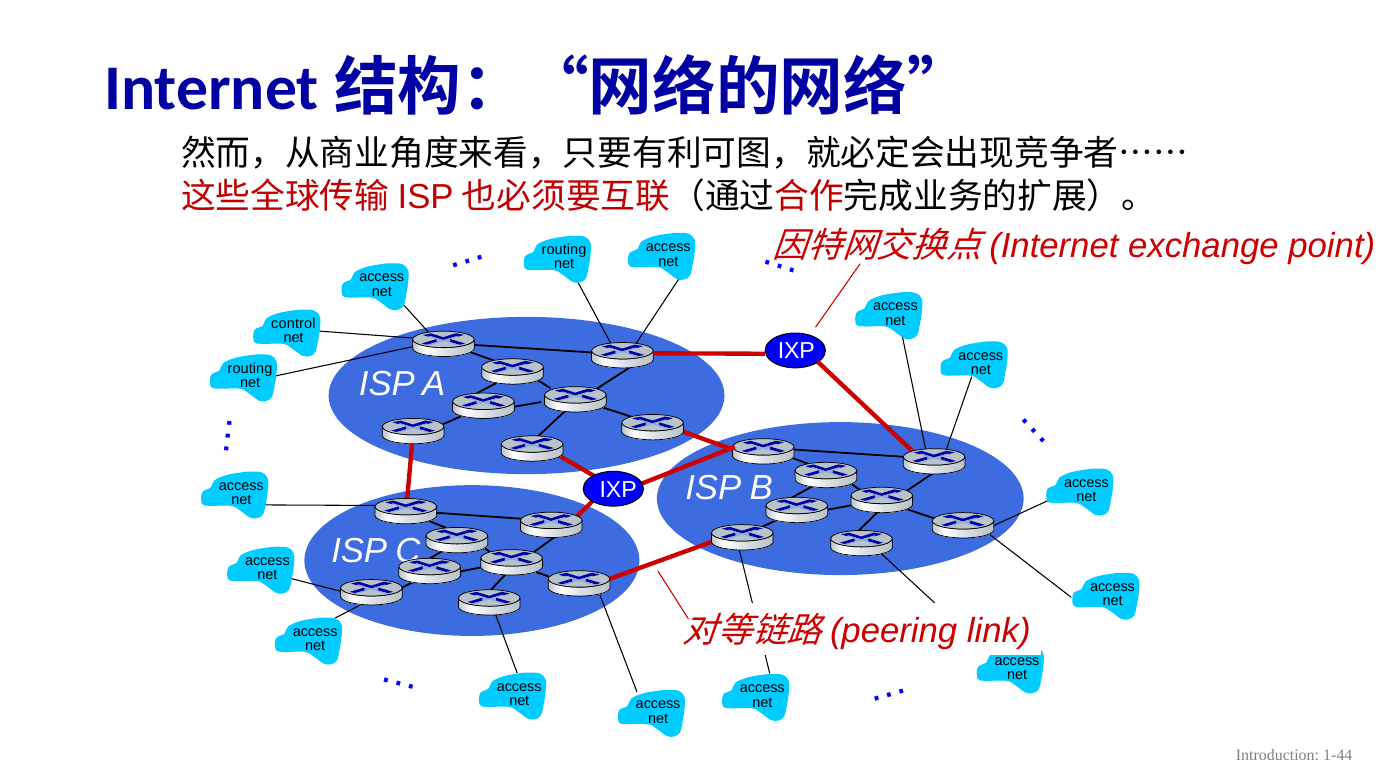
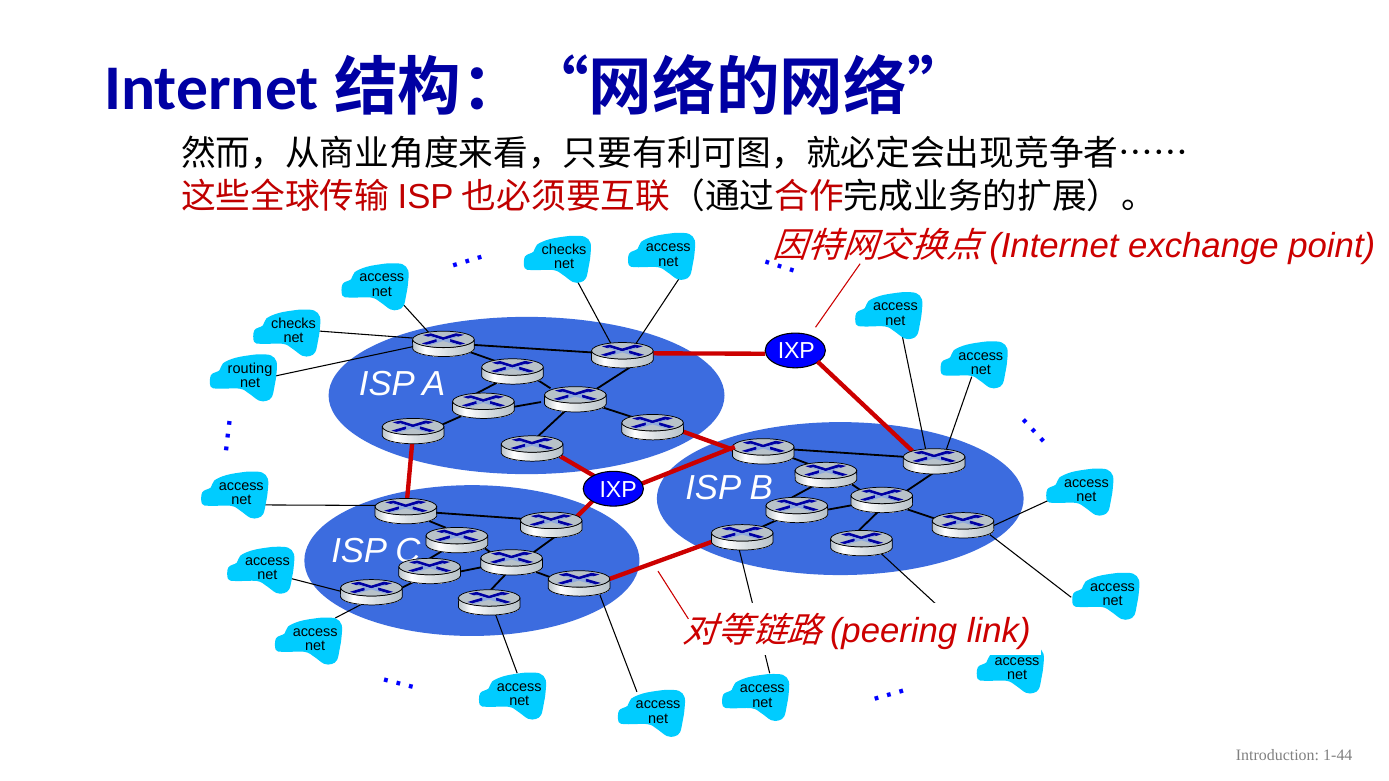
routing: routing -> checks (564, 250)
control: control -> checks (293, 324)
